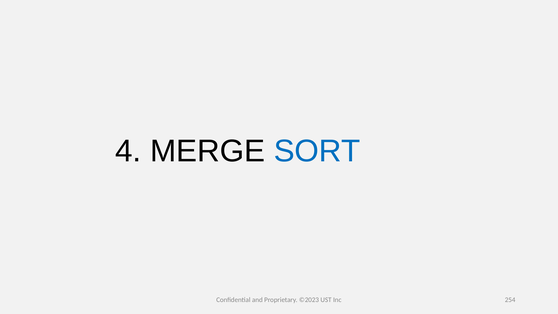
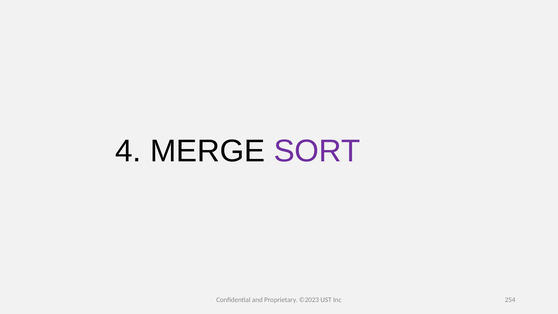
SORT colour: blue -> purple (317, 151)
